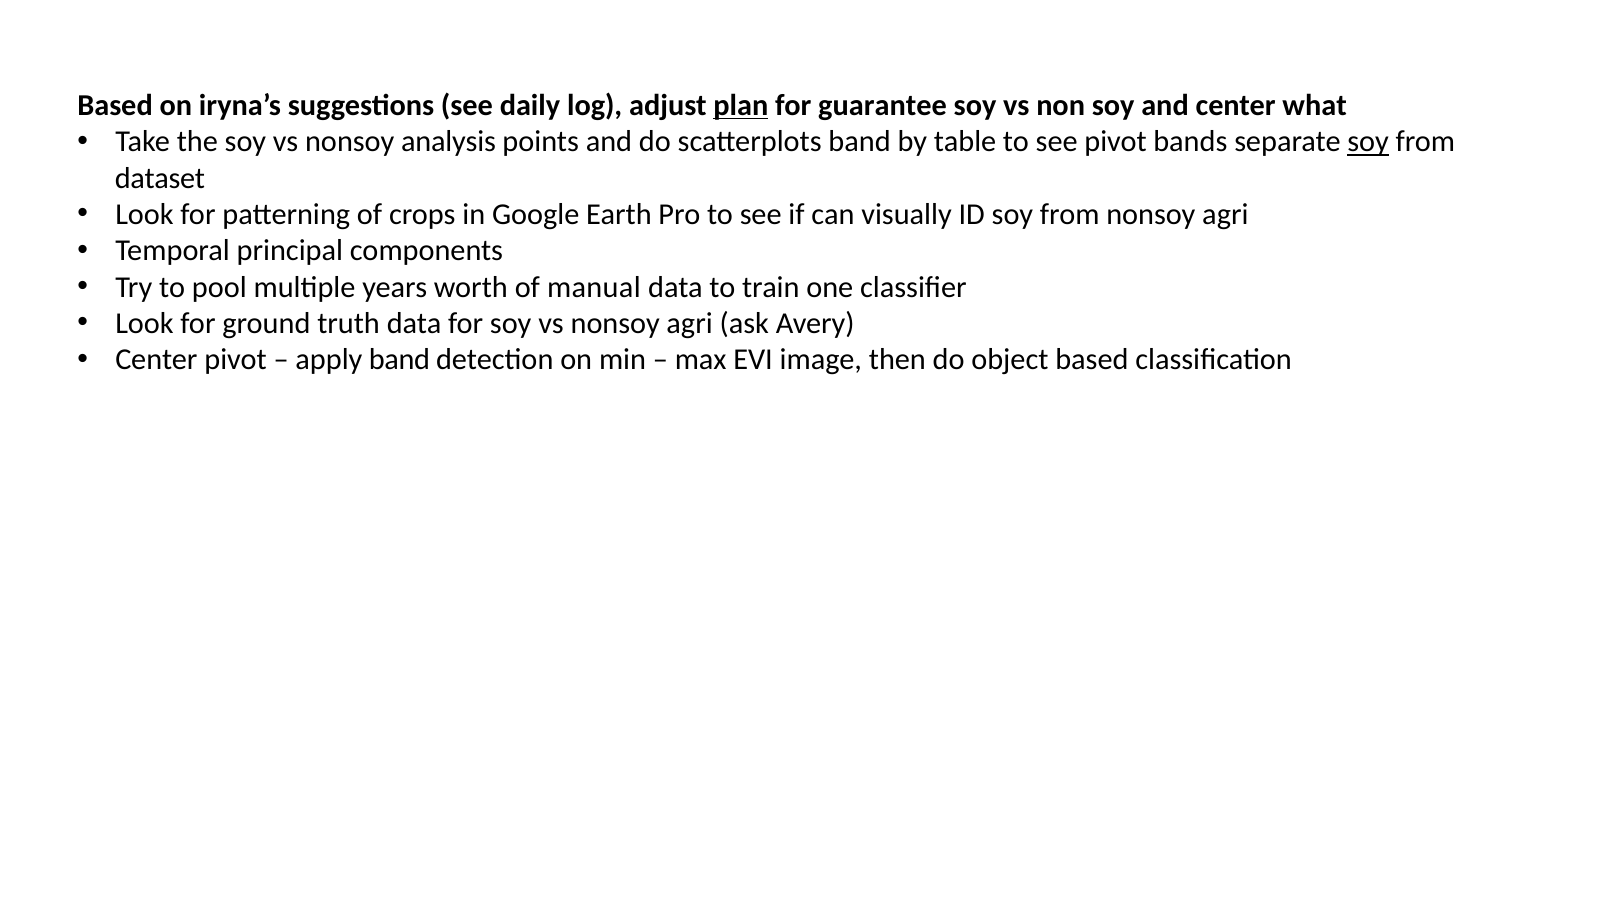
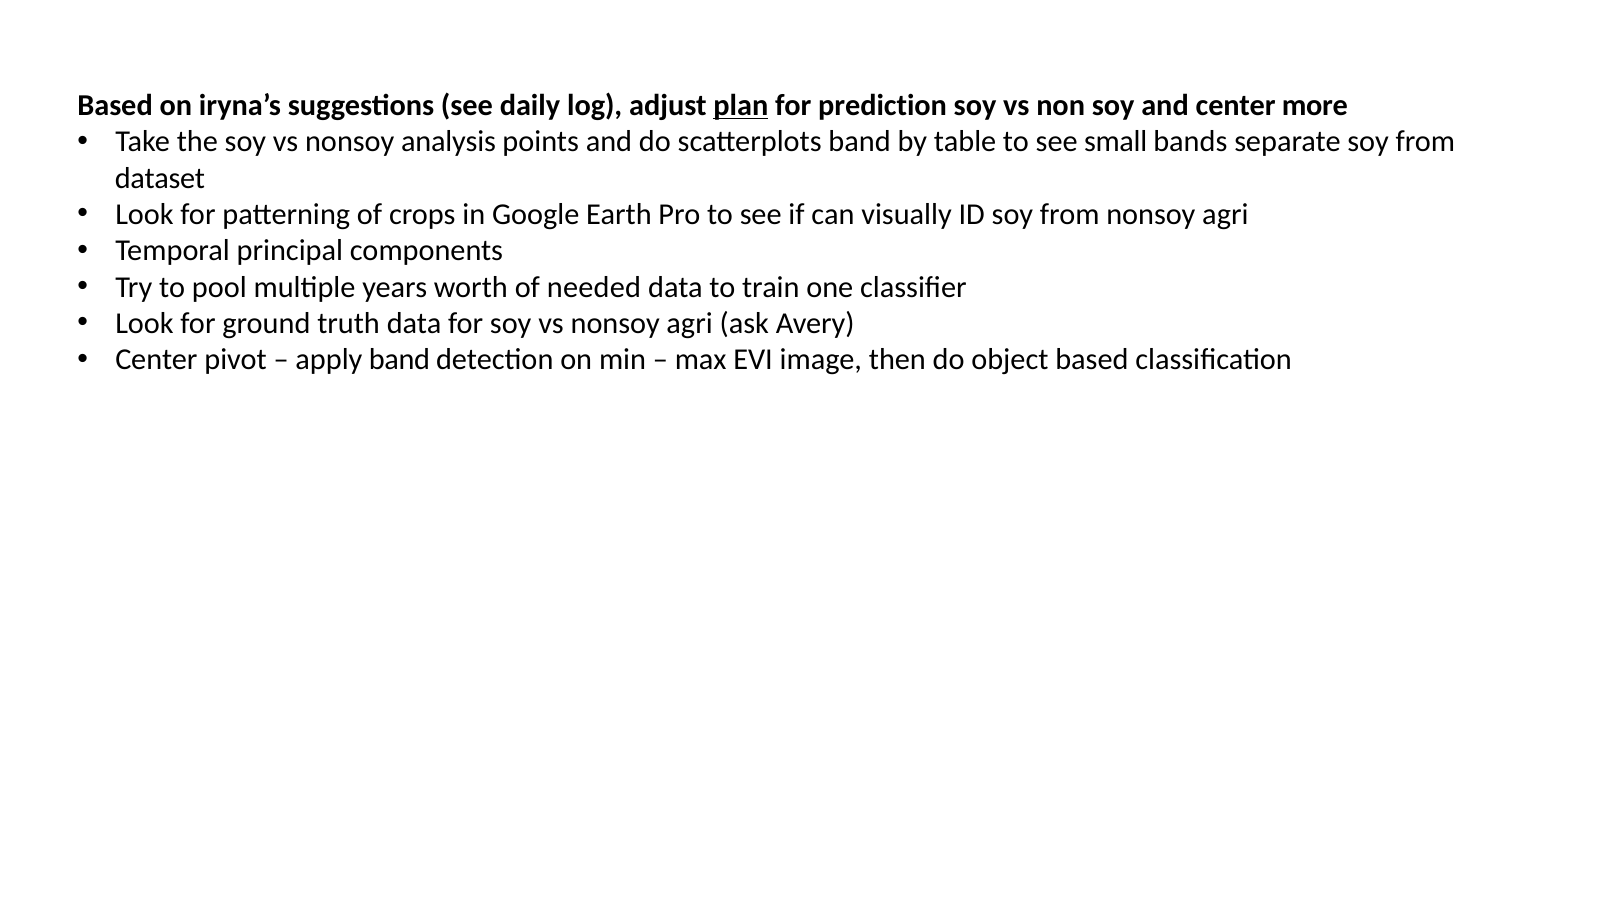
guarantee: guarantee -> prediction (883, 105)
what: what -> more (1315, 105)
see pivot: pivot -> small (1116, 142)
soy underline: present -> none (1368, 142)
manual: manual -> needed (594, 287)
